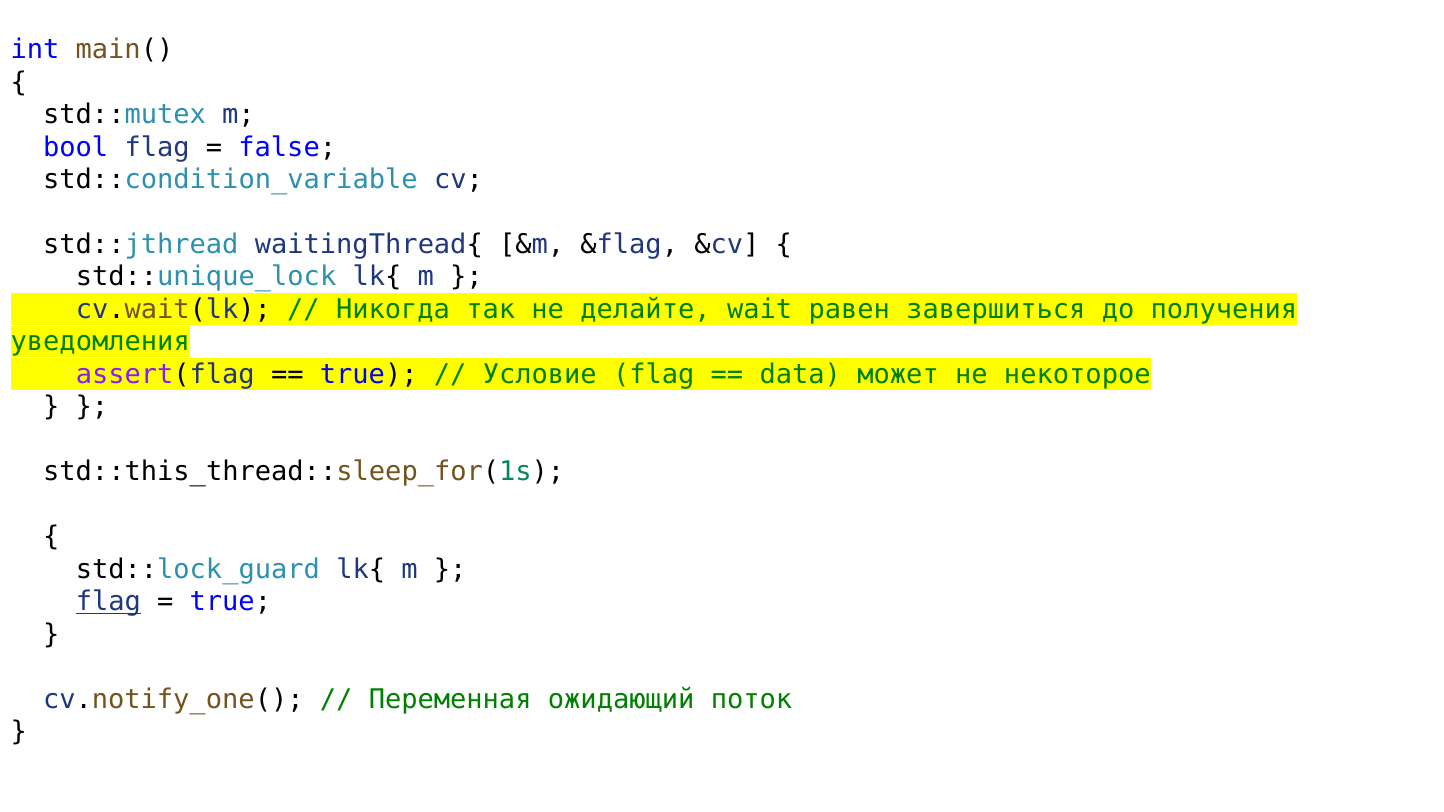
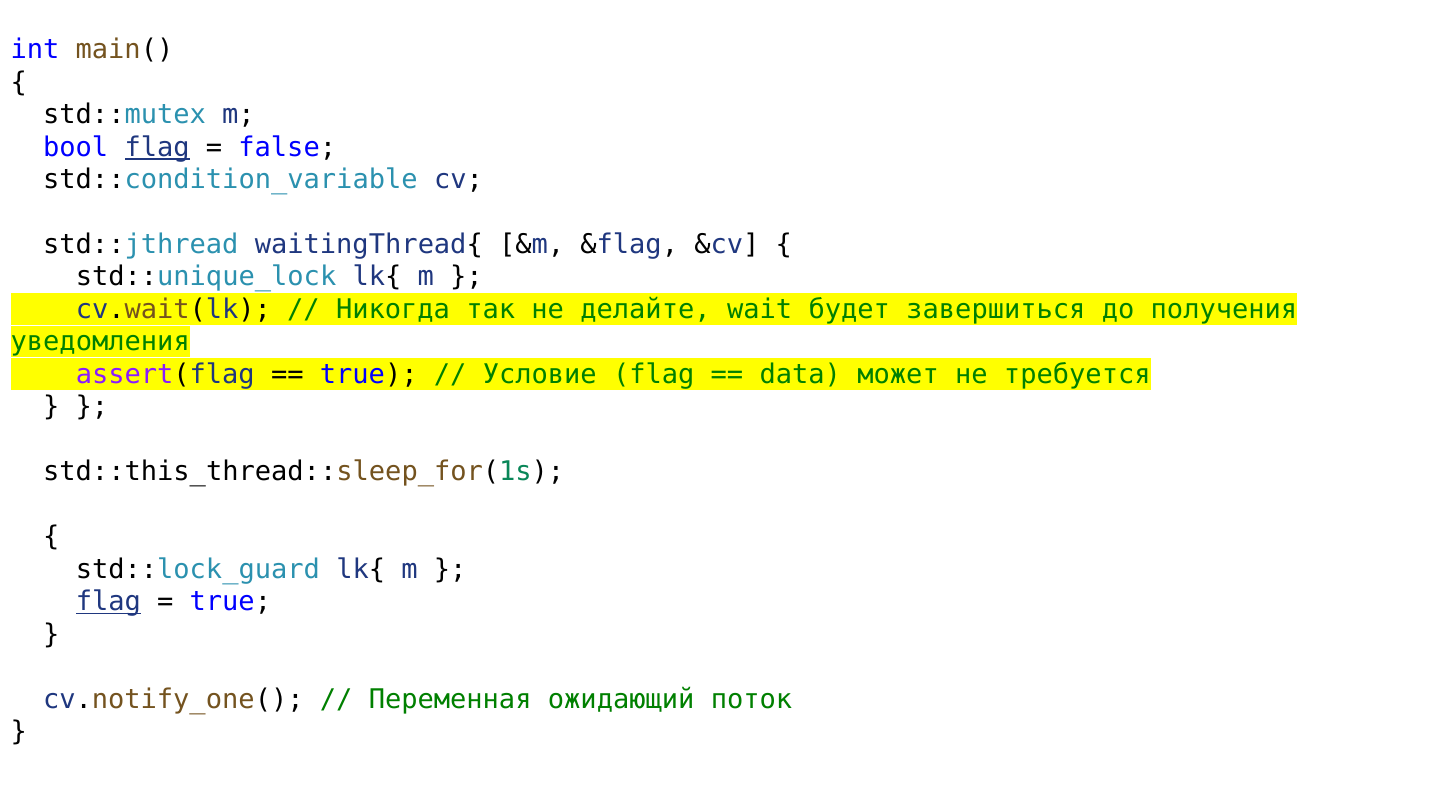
flag underline: none -> present (157, 147)
равен: равен -> будет (849, 310)
некоторое: некоторое -> требуется (1077, 375)
